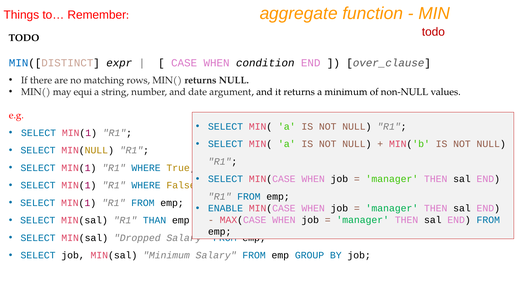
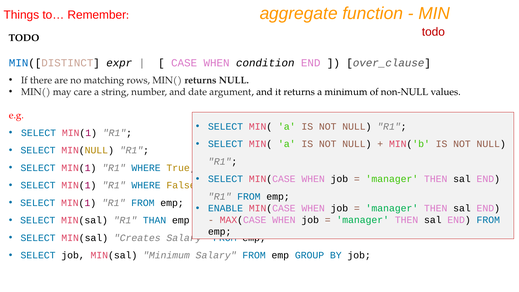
equi: equi -> care (83, 92)
Dropped: Dropped -> Creates (137, 238)
